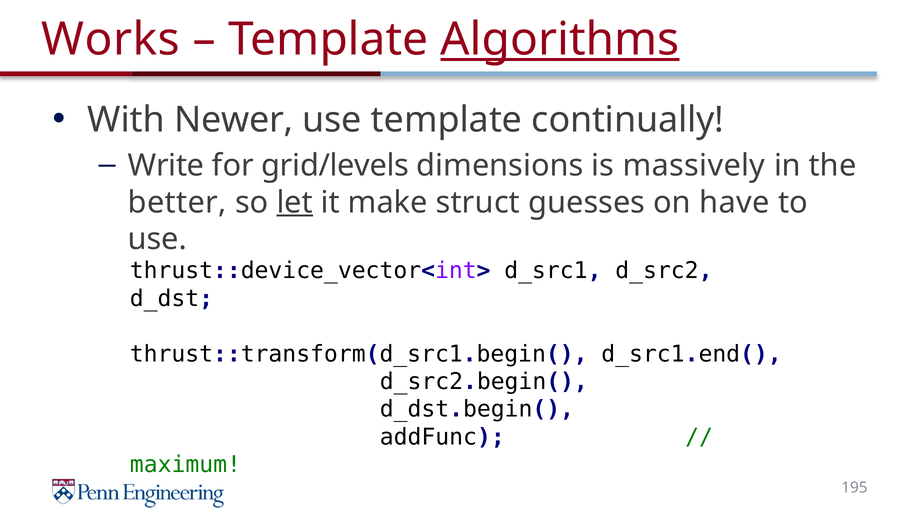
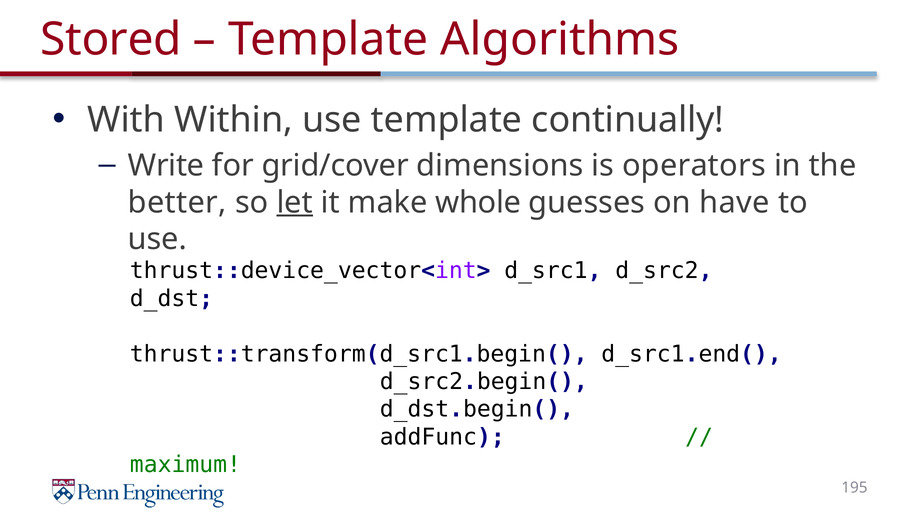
Works: Works -> Stored (111, 40)
Algorithms underline: present -> none (560, 40)
Newer: Newer -> Within (234, 120)
grid/levels: grid/levels -> grid/cover (335, 166)
massively: massively -> operators (694, 166)
struct: struct -> whole (478, 202)
